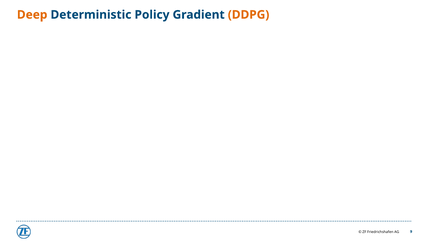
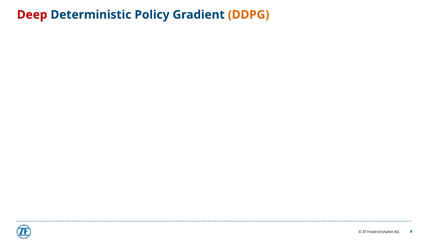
Deep colour: orange -> red (32, 15)
